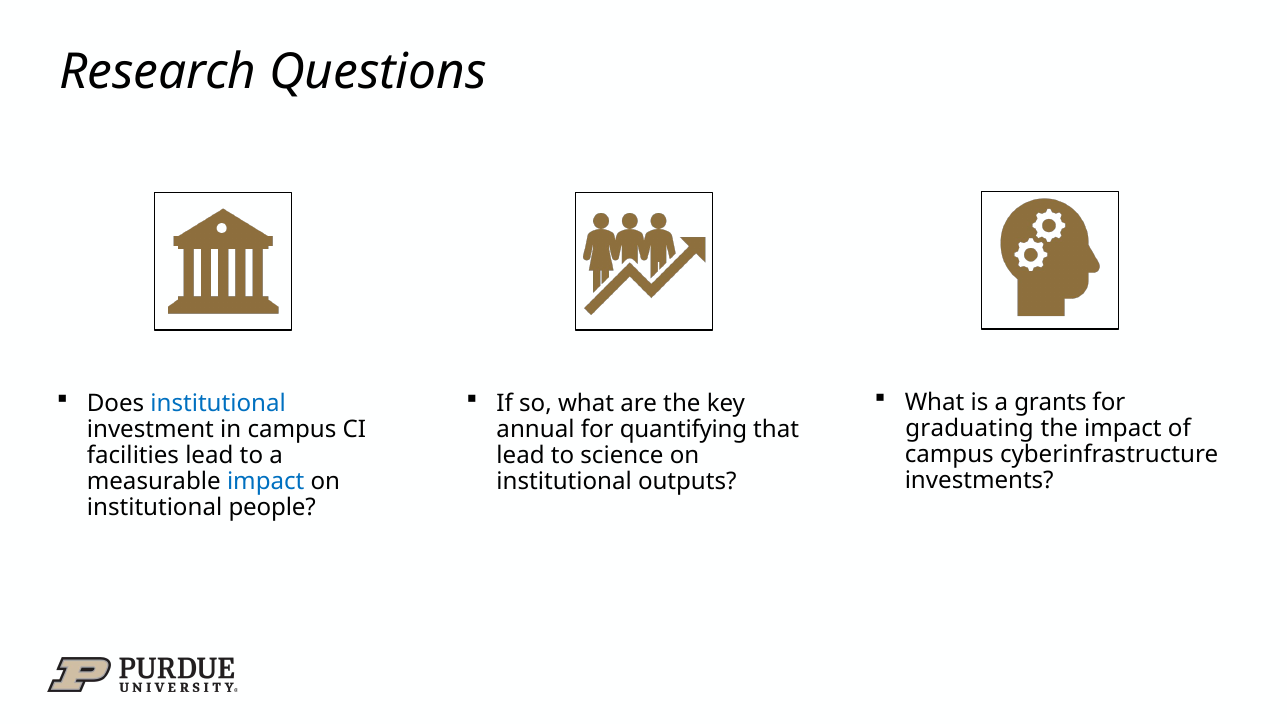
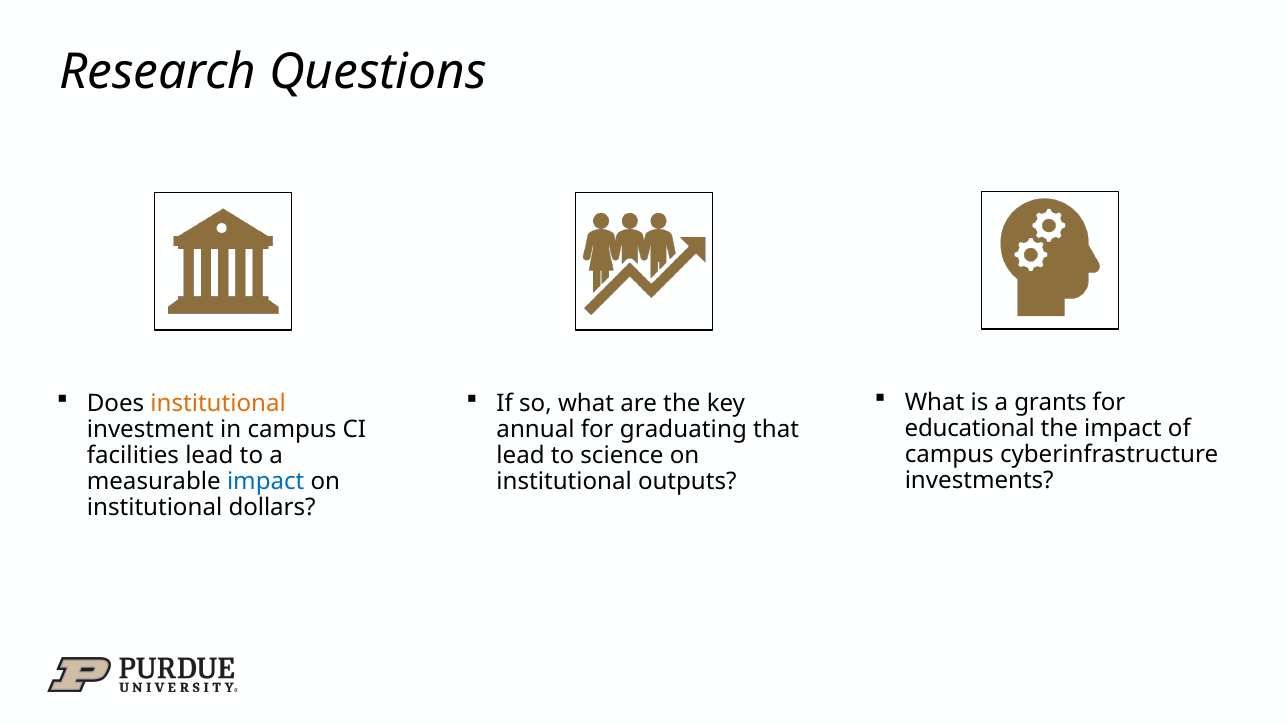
institutional colour: blue -> orange (218, 403)
graduating: graduating -> educational (970, 428)
quantifying: quantifying -> graduating (683, 429)
people: people -> dollars (272, 508)
